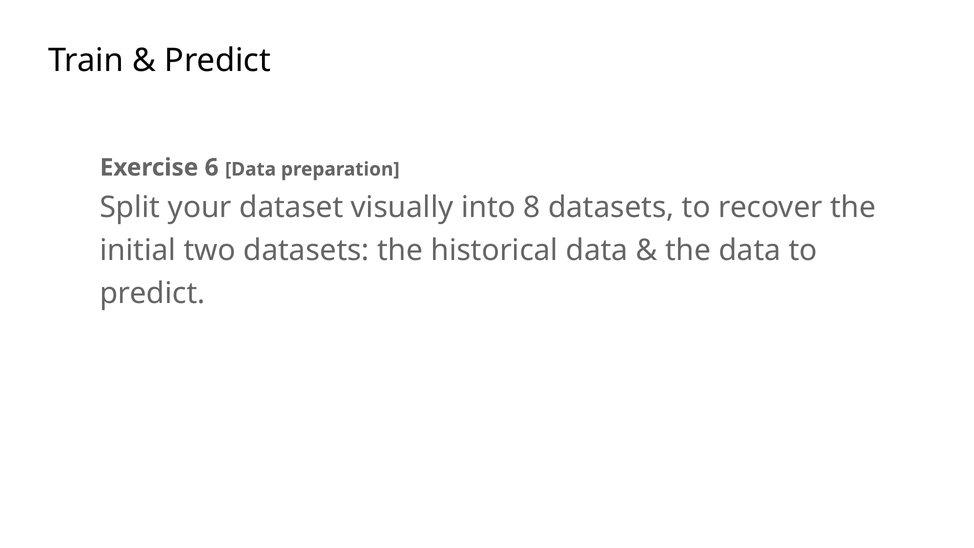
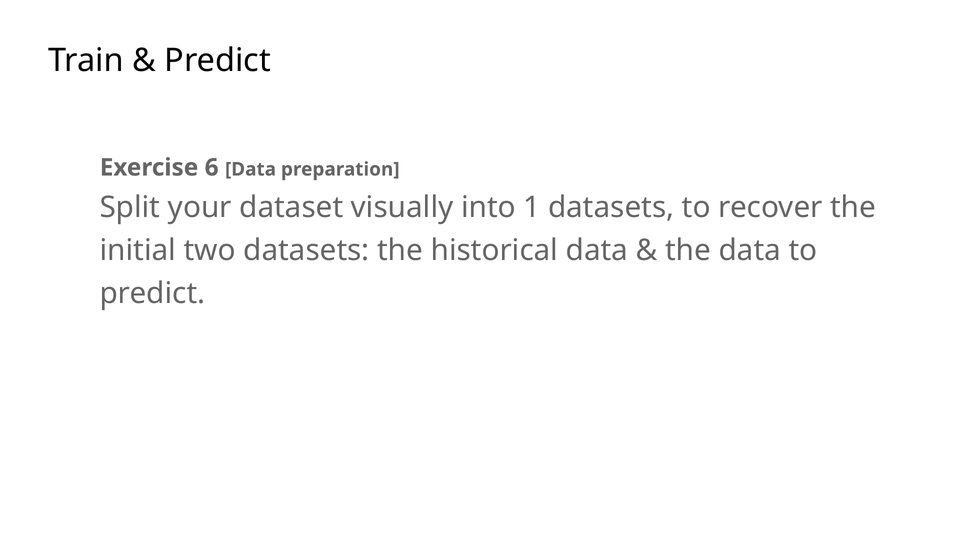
8: 8 -> 1 (532, 207)
